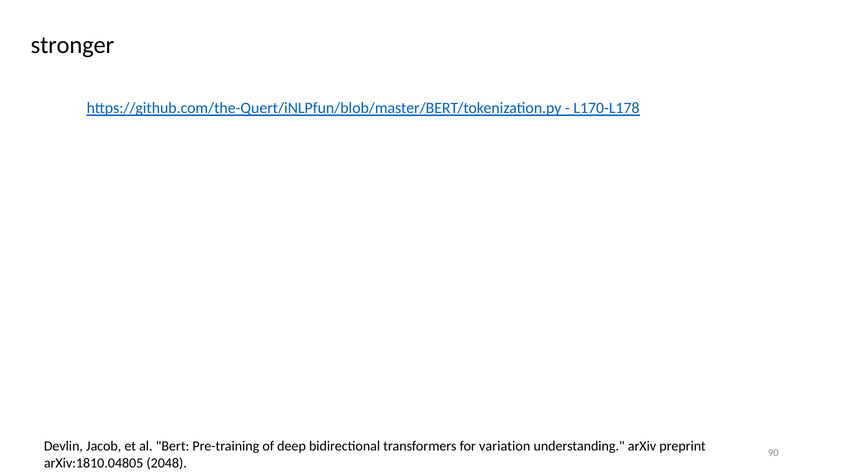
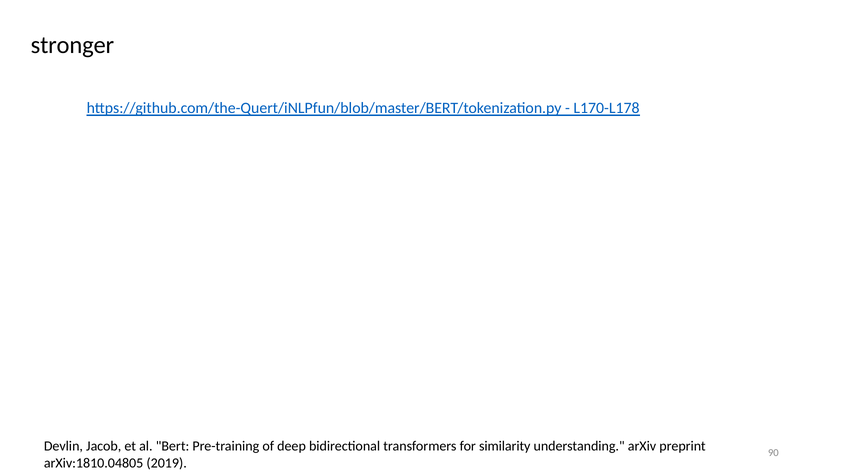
variation: variation -> similarity (505, 446)
2048: 2048 -> 2019 (167, 463)
